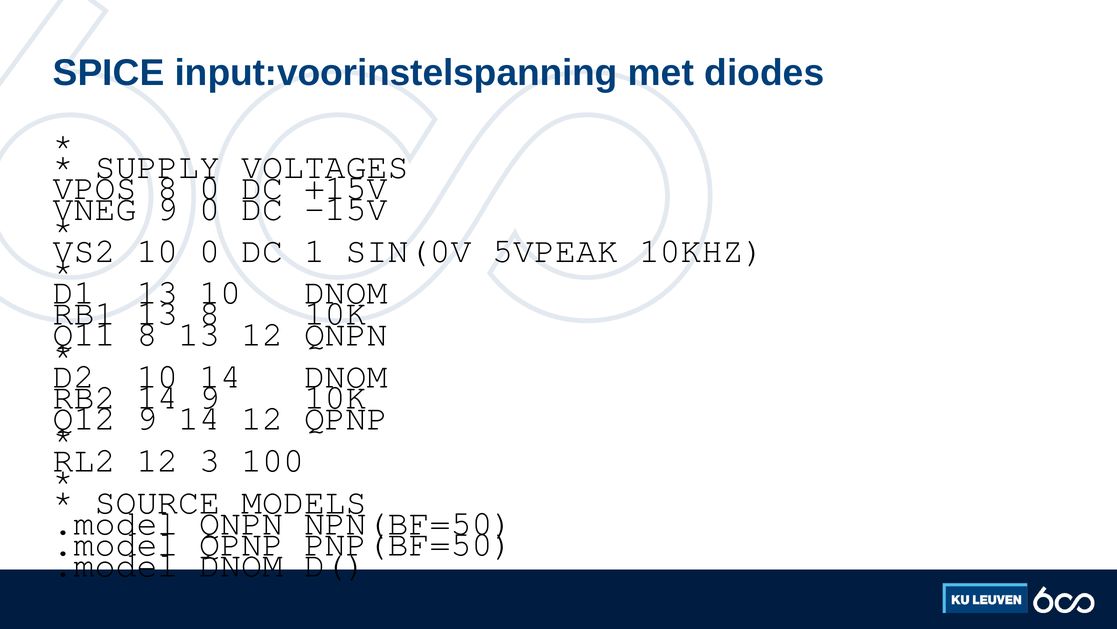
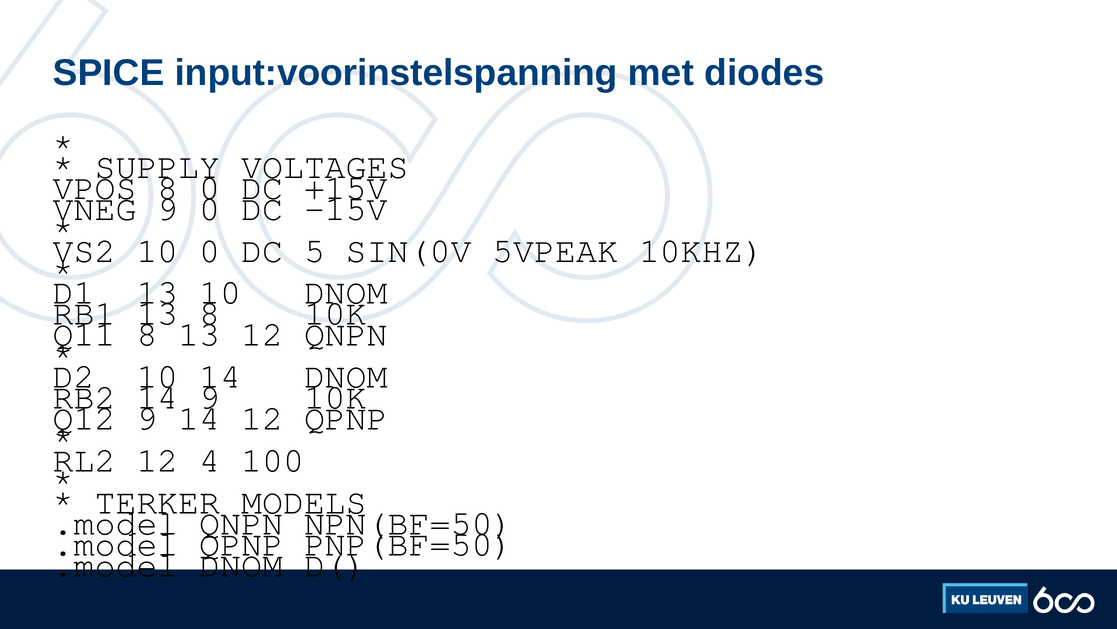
1: 1 -> 5 (314, 250)
3: 3 -> 4 (210, 460)
SOURCE: SOURCE -> TERKER (157, 502)
